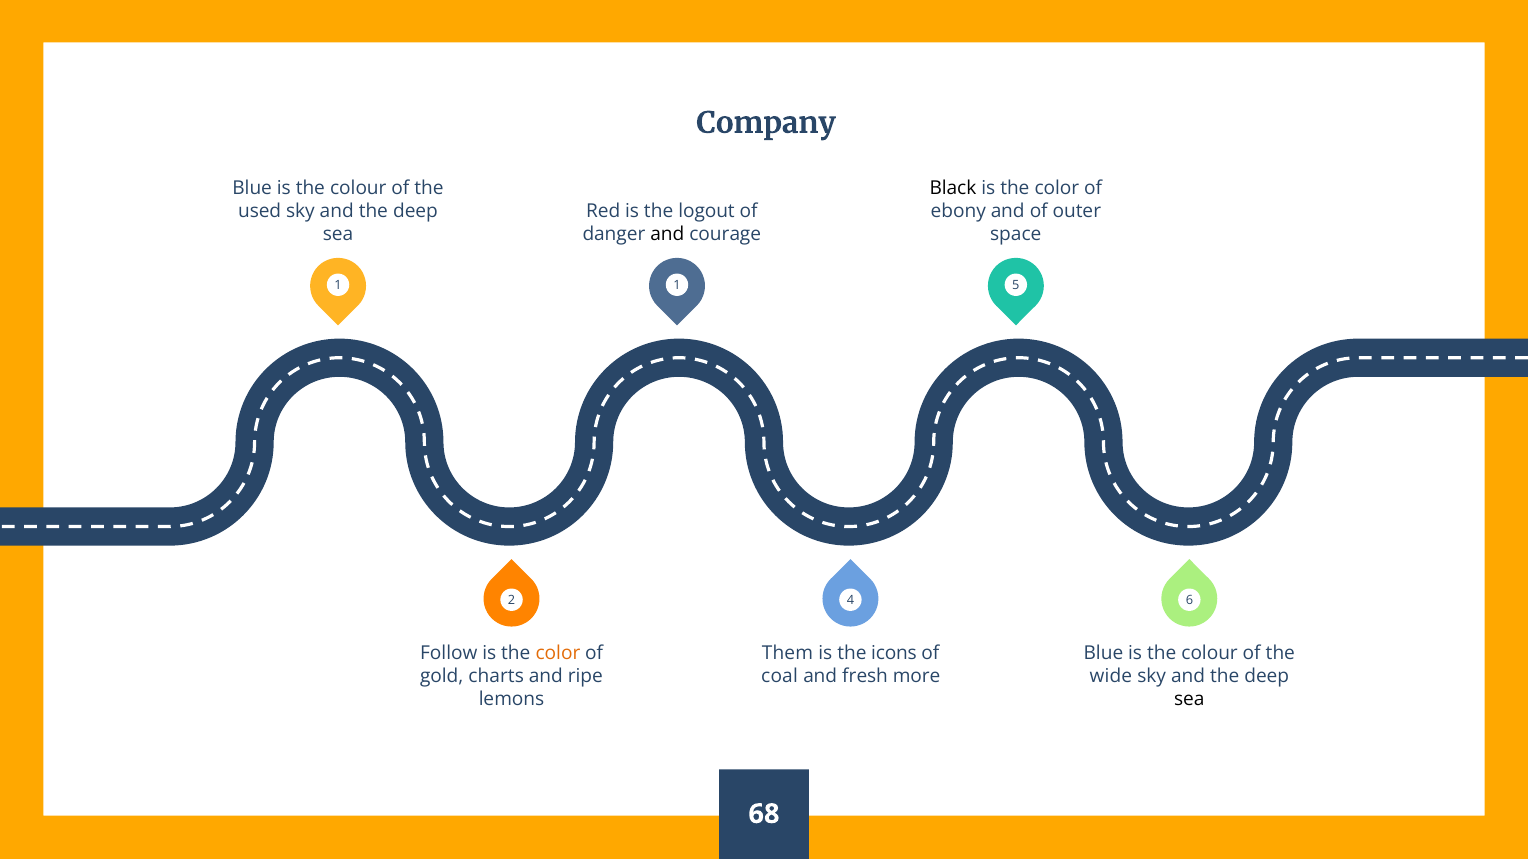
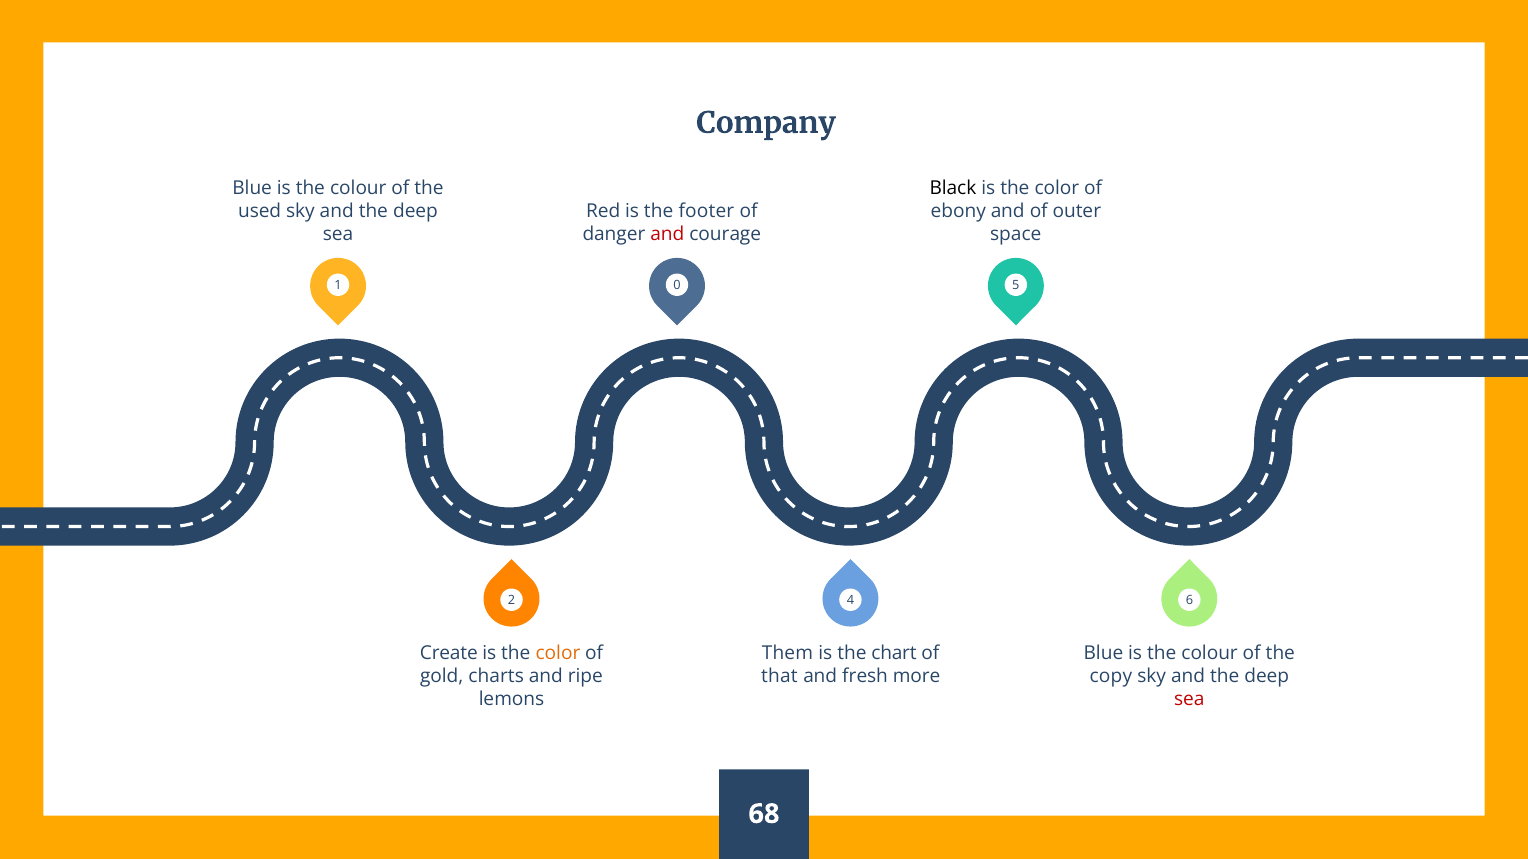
logout: logout -> footer (706, 211)
and colour: black -> red (667, 234)
1 1: 1 -> 0 (677, 286)
Follow: Follow -> Create (449, 654)
icons: icons -> chart (894, 654)
coal: coal -> that (779, 677)
wide: wide -> copy (1111, 677)
sea colour: black -> red (1189, 700)
